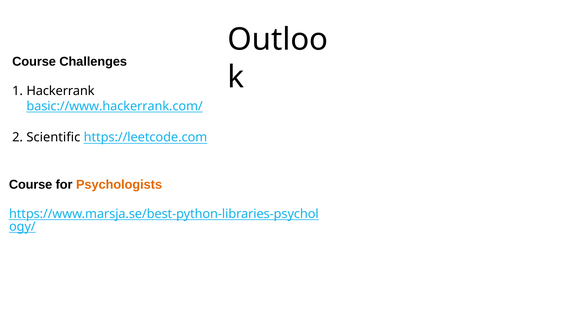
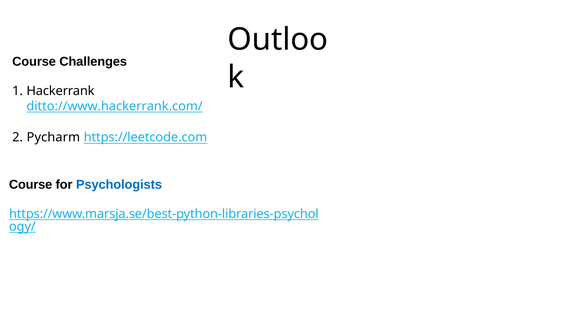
basic://www.hackerrank.com/: basic://www.hackerrank.com/ -> ditto://www.hackerrank.com/ (115, 106)
Scientific: Scientific -> Pycharm (53, 137)
Psychologists colour: orange -> blue (119, 184)
